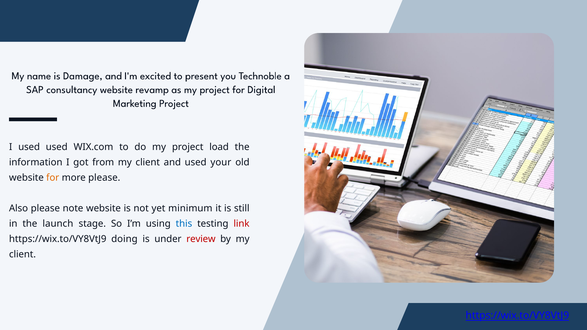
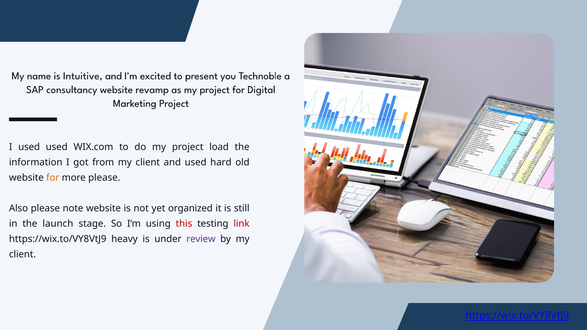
Damage: Damage -> Intuitive (83, 76)
your: your -> hard (221, 163)
minimum: minimum -> organized (190, 209)
this colour: blue -> red (184, 224)
doing: doing -> heavy (124, 239)
review colour: red -> purple (201, 239)
